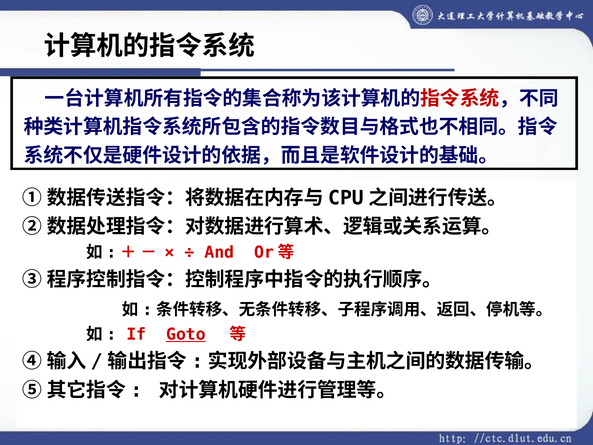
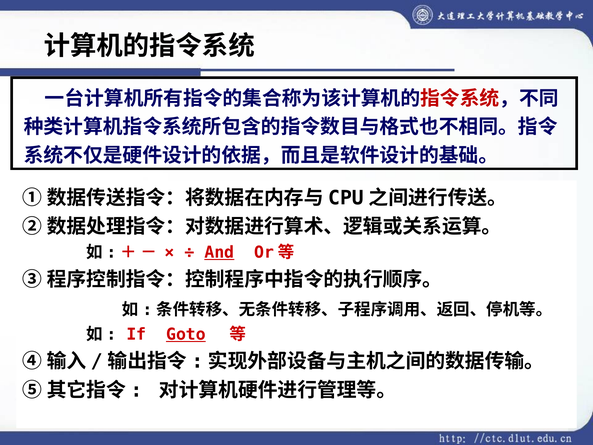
And underline: none -> present (219, 252)
